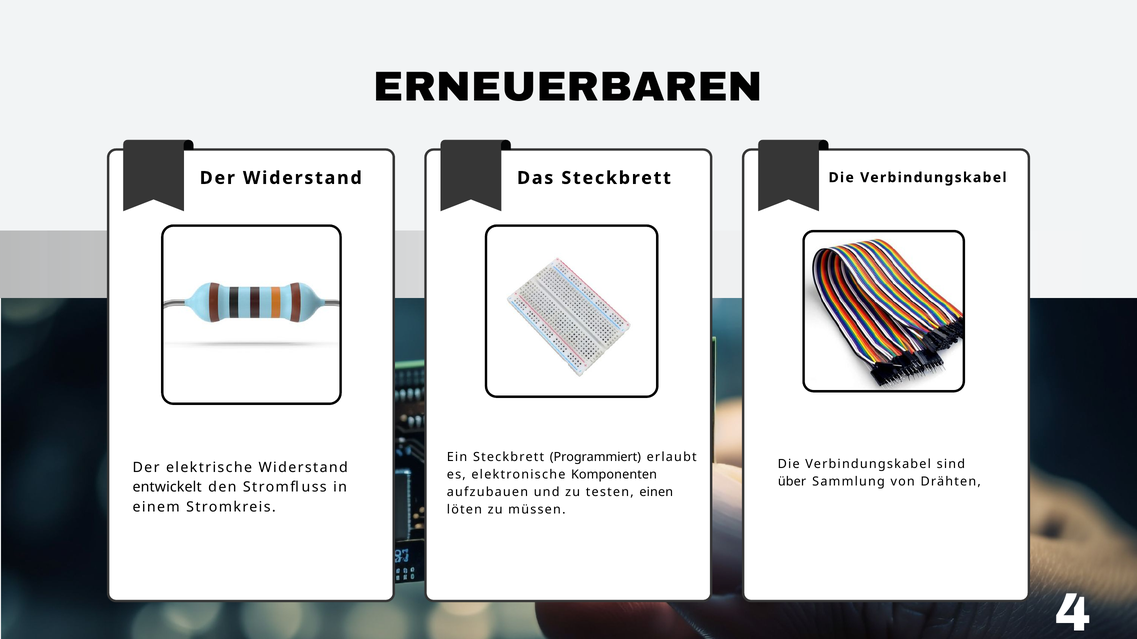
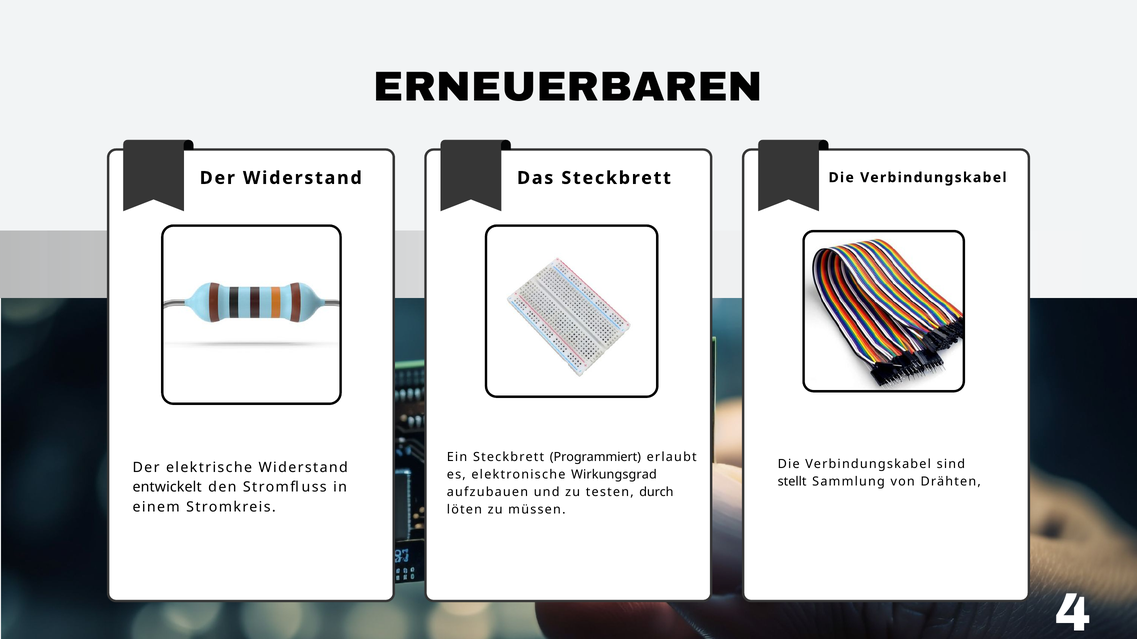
Komponenten: Komponenten -> Wirkungsgrad (614, 475)
über: über -> stellt (792, 482)
einen: einen -> durch (656, 492)
